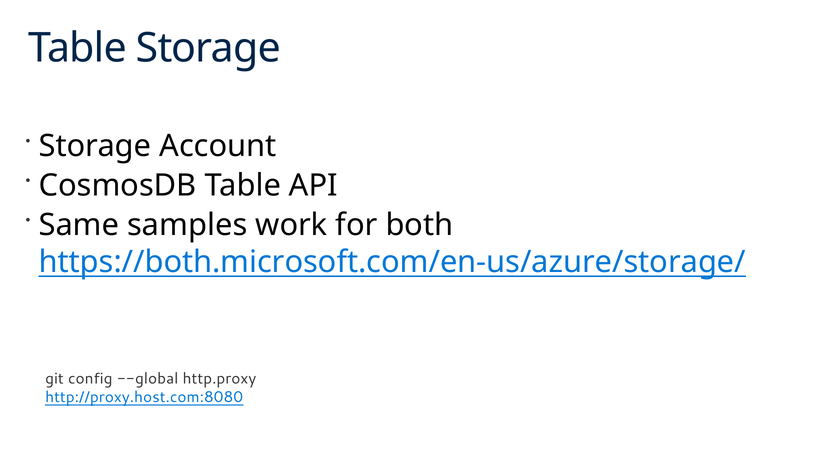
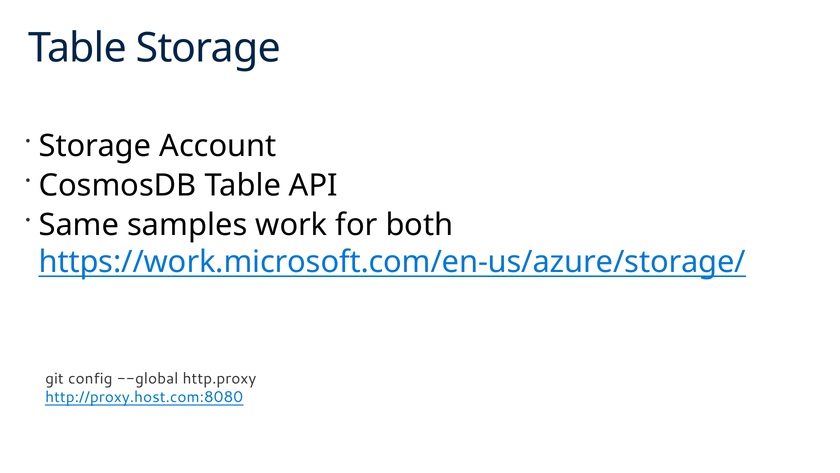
https://both.microsoft.com/en-us/azure/storage/: https://both.microsoft.com/en-us/azure/storage/ -> https://work.microsoft.com/en-us/azure/storage/ (392, 262)
